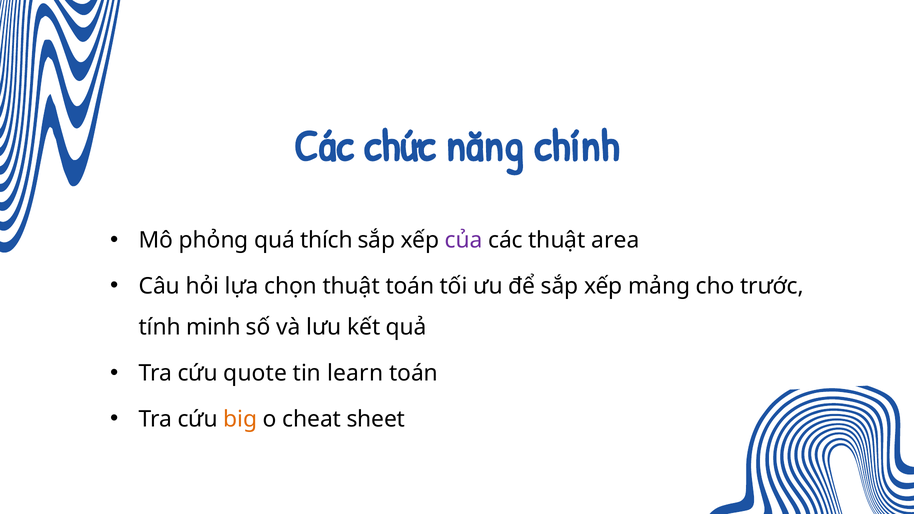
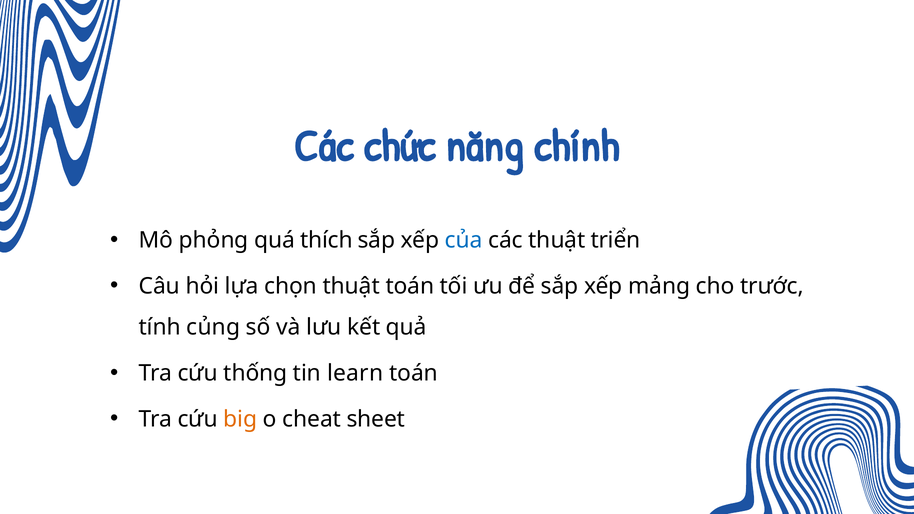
của colour: purple -> blue (464, 240)
area: area -> triển (616, 240)
minh: minh -> củng (213, 327)
quote: quote -> thống (255, 373)
